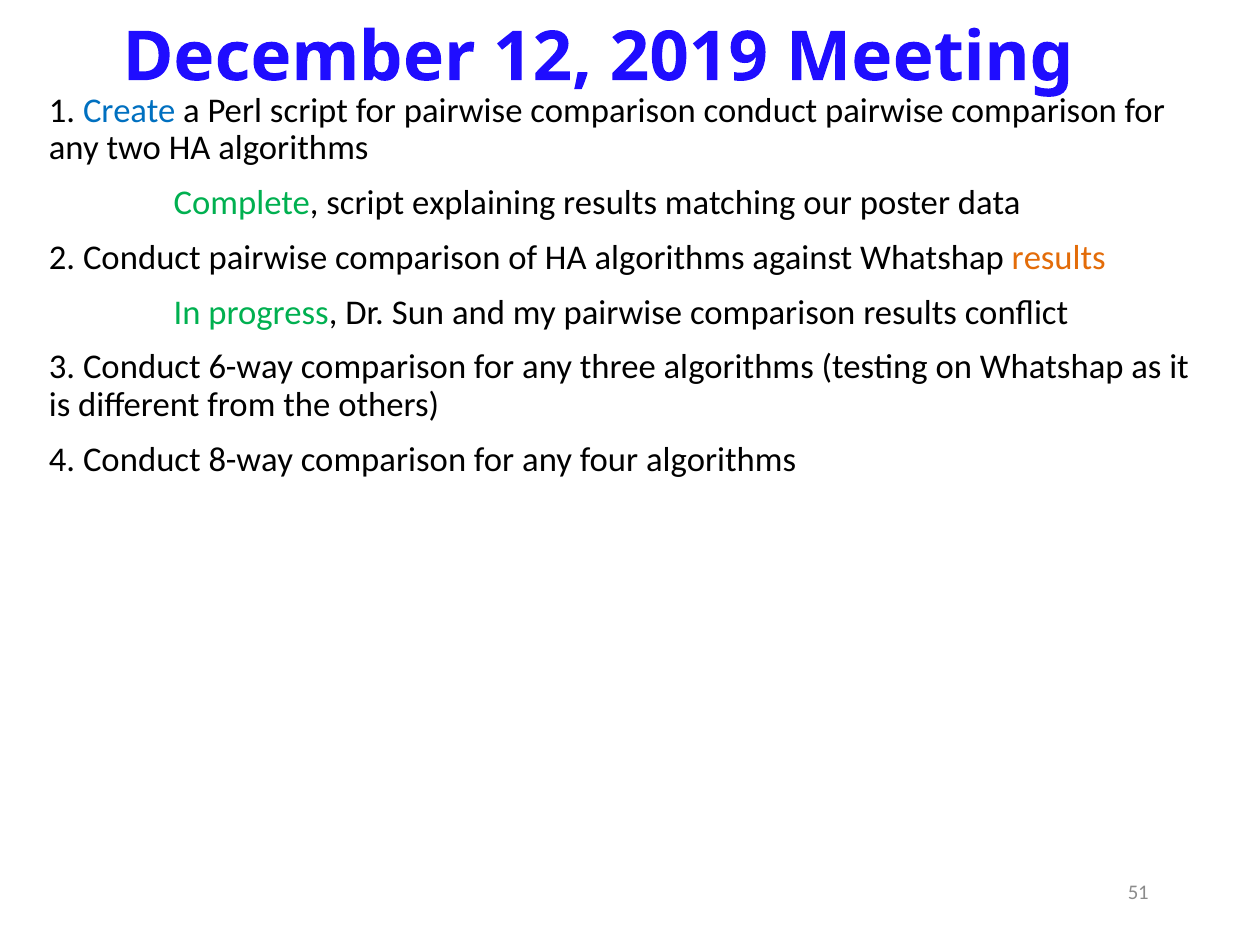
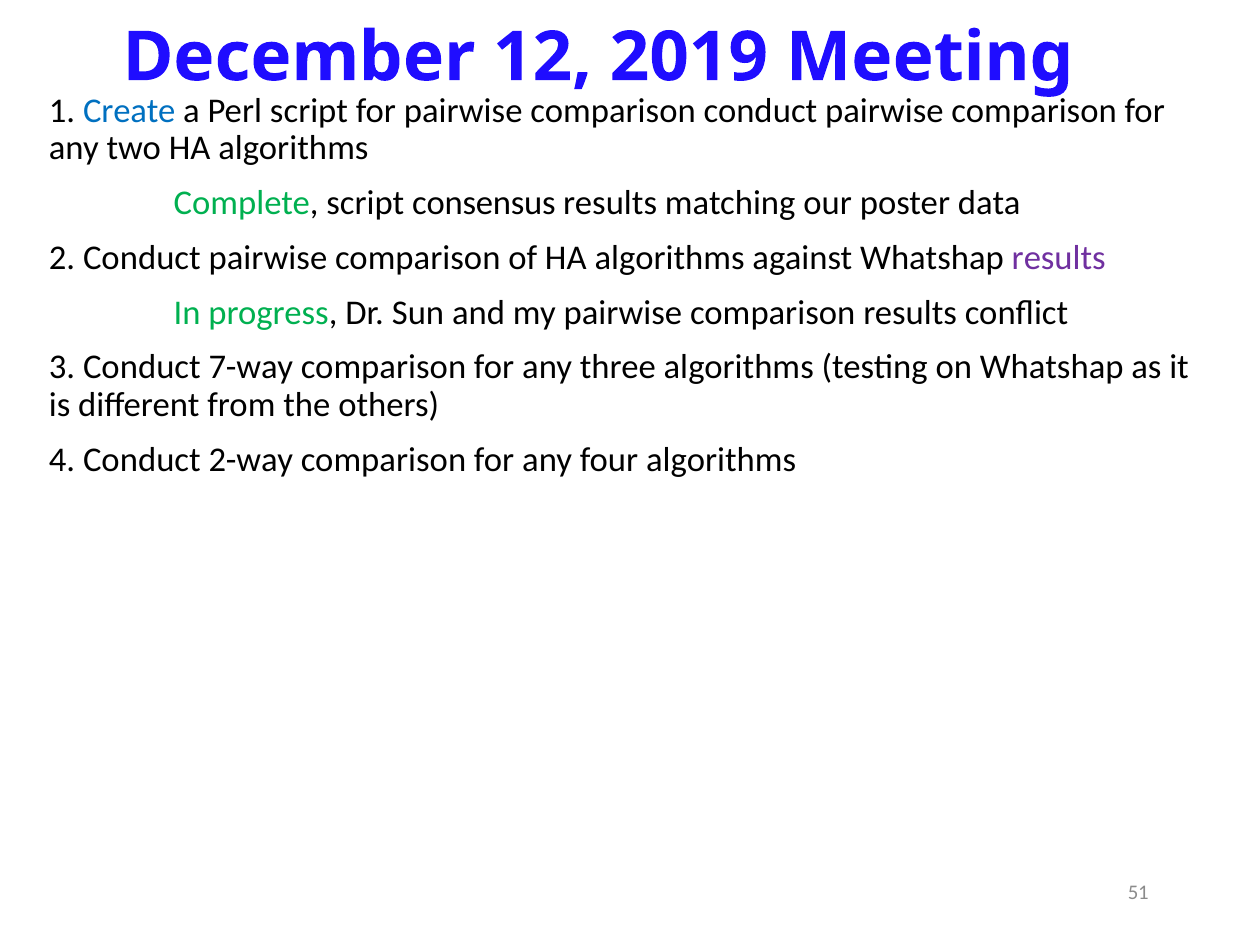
explaining: explaining -> consensus (484, 203)
results colour: orange -> purple (1059, 258)
6-way: 6-way -> 7-way (251, 368)
8-way: 8-way -> 2-way (251, 460)
